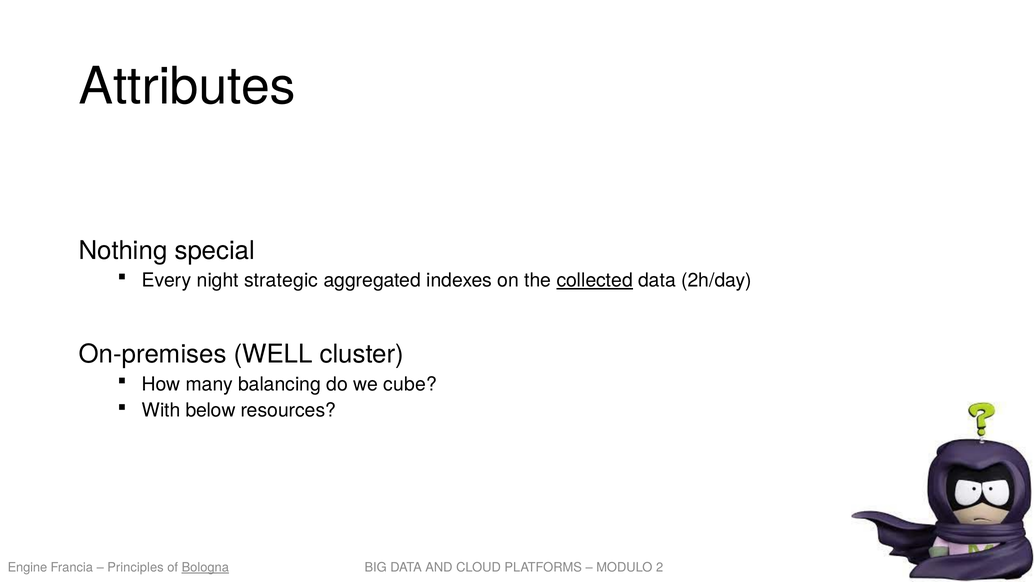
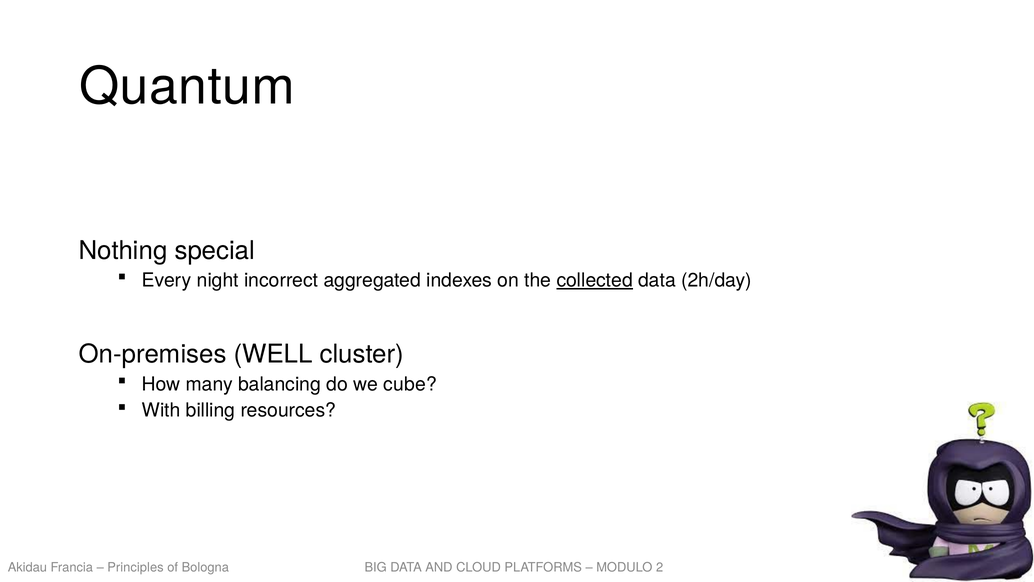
Attributes: Attributes -> Quantum (187, 87)
strategic: strategic -> incorrect (281, 280)
below: below -> billing (211, 410)
Engine: Engine -> Akidau (27, 567)
Bologna underline: present -> none (205, 567)
